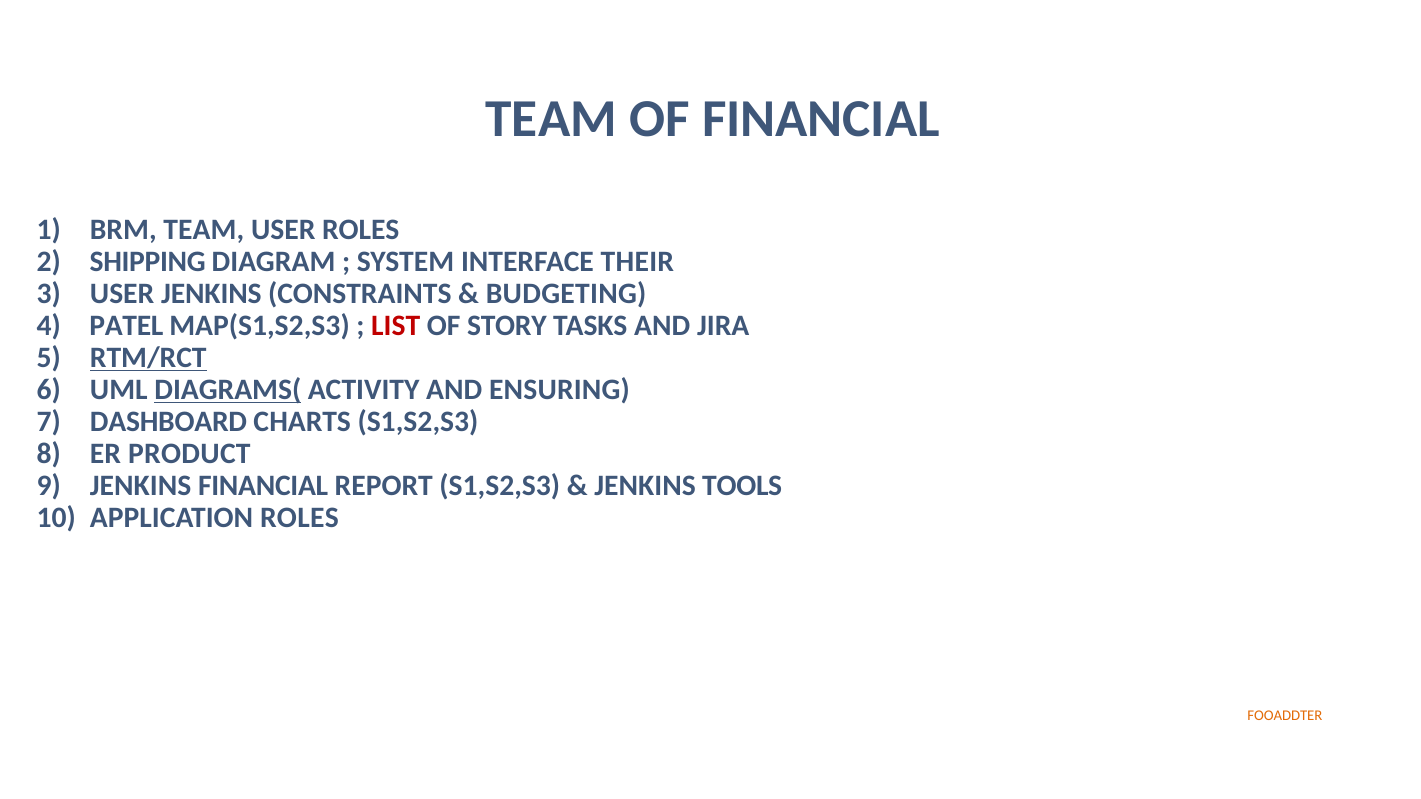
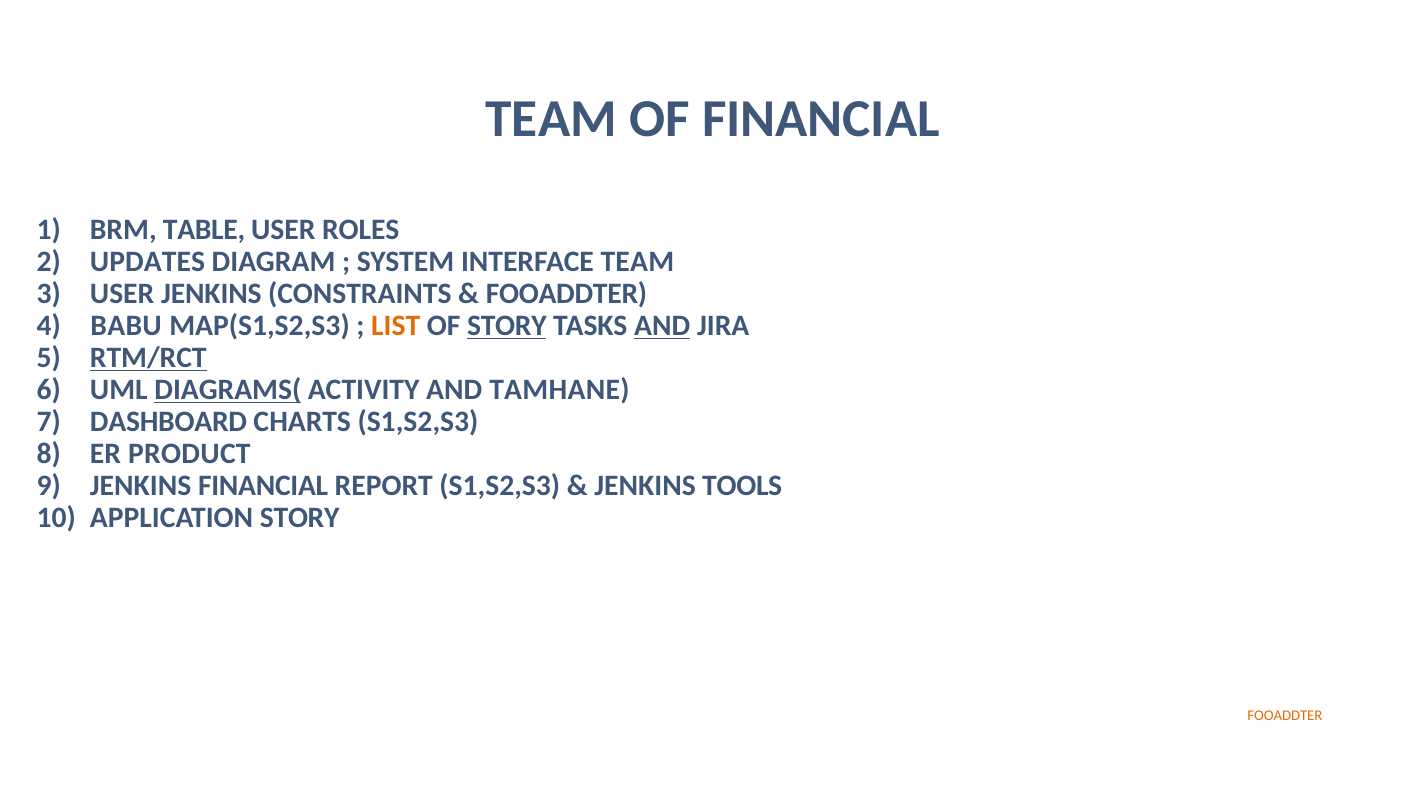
BRM TEAM: TEAM -> TABLE (204, 230)
SHIPPING: SHIPPING -> UPDATES (148, 262)
INTERFACE THEIR: THEIR -> TEAM (637, 262)
BUDGETING: BUDGETING -> FOOADDTER (566, 294)
PATEL: PATEL -> BABU (126, 326)
LIST colour: red -> orange (396, 326)
STORY underline: none -> present (507, 326)
AND underline: none -> present (662, 326)
ENSURING: ENSURING -> TAMHANE (559, 390)
APPLICATION ROLES: ROLES -> STORY (300, 518)
